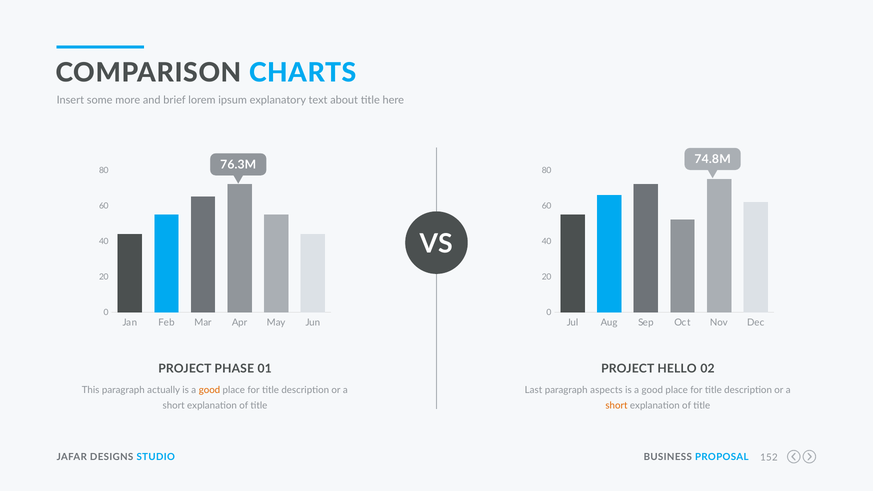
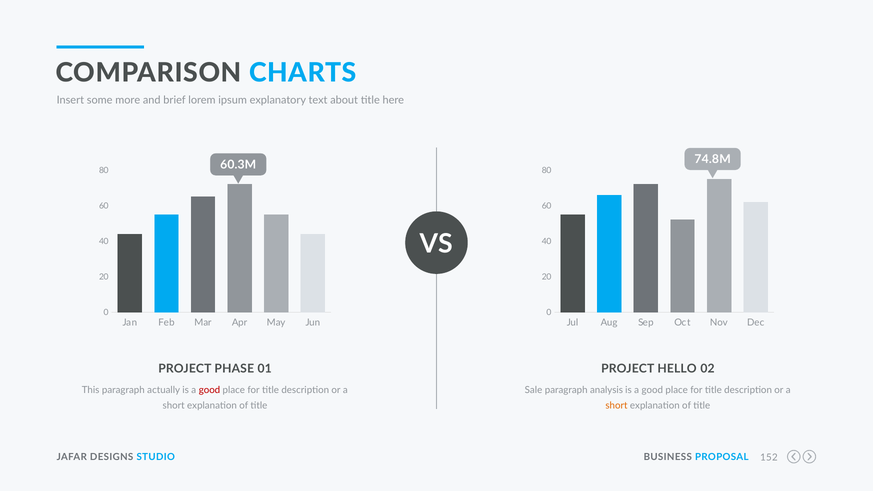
76.3M: 76.3M -> 60.3M (238, 165)
good colour: orange -> red (209, 390)
Last: Last -> Sale (533, 390)
aspects: aspects -> analysis (607, 390)
